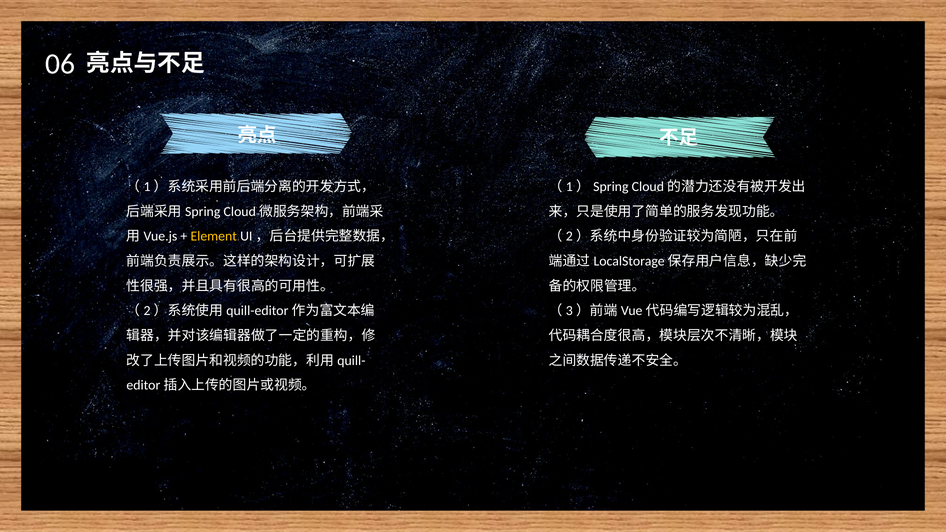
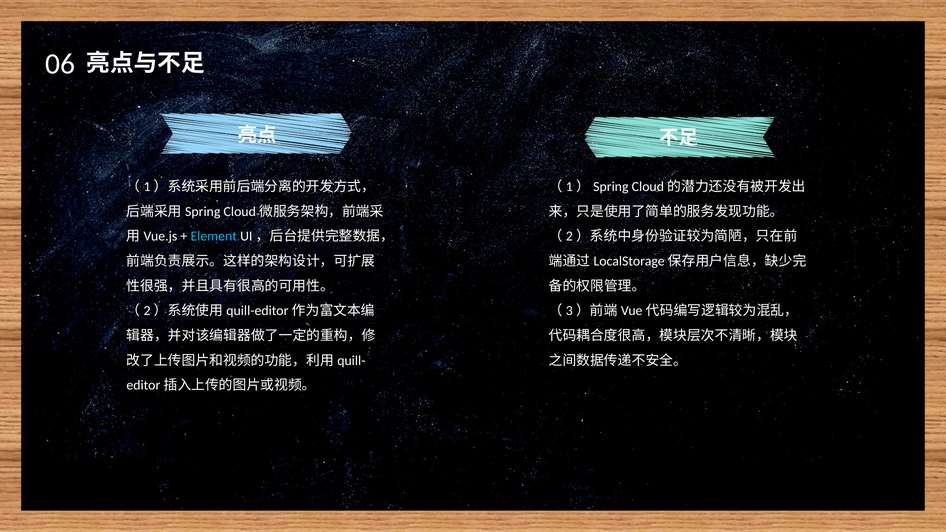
Element colour: yellow -> light blue (214, 236)
